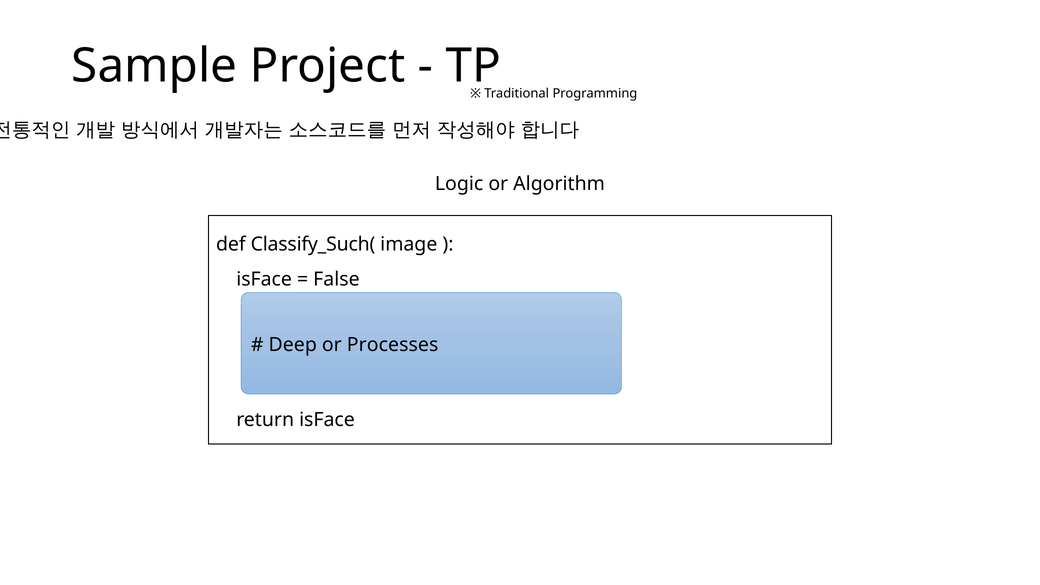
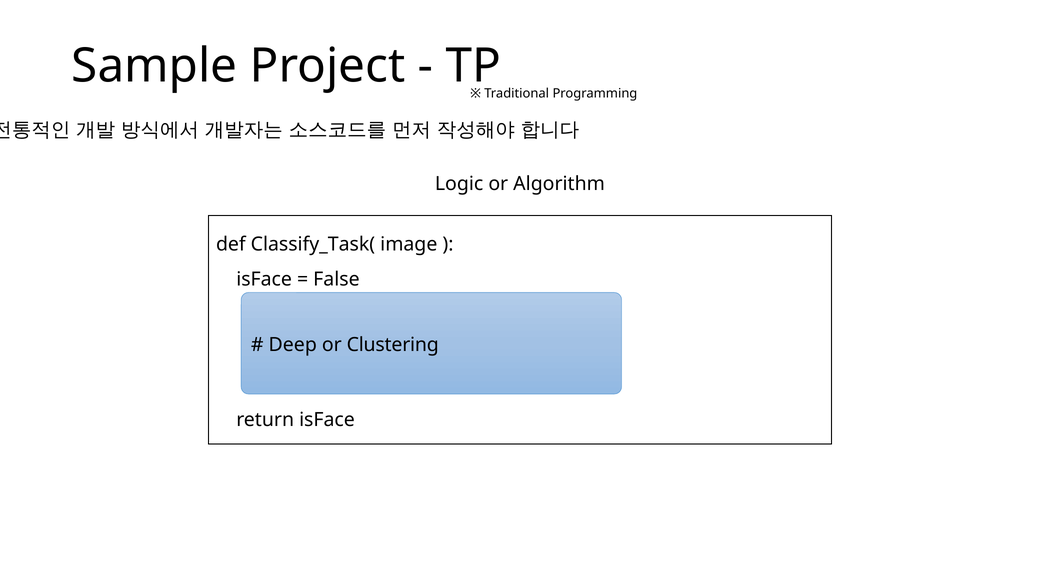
Classify_Such(: Classify_Such( -> Classify_Task( (313, 244)
Processes: Processes -> Clustering (393, 345)
